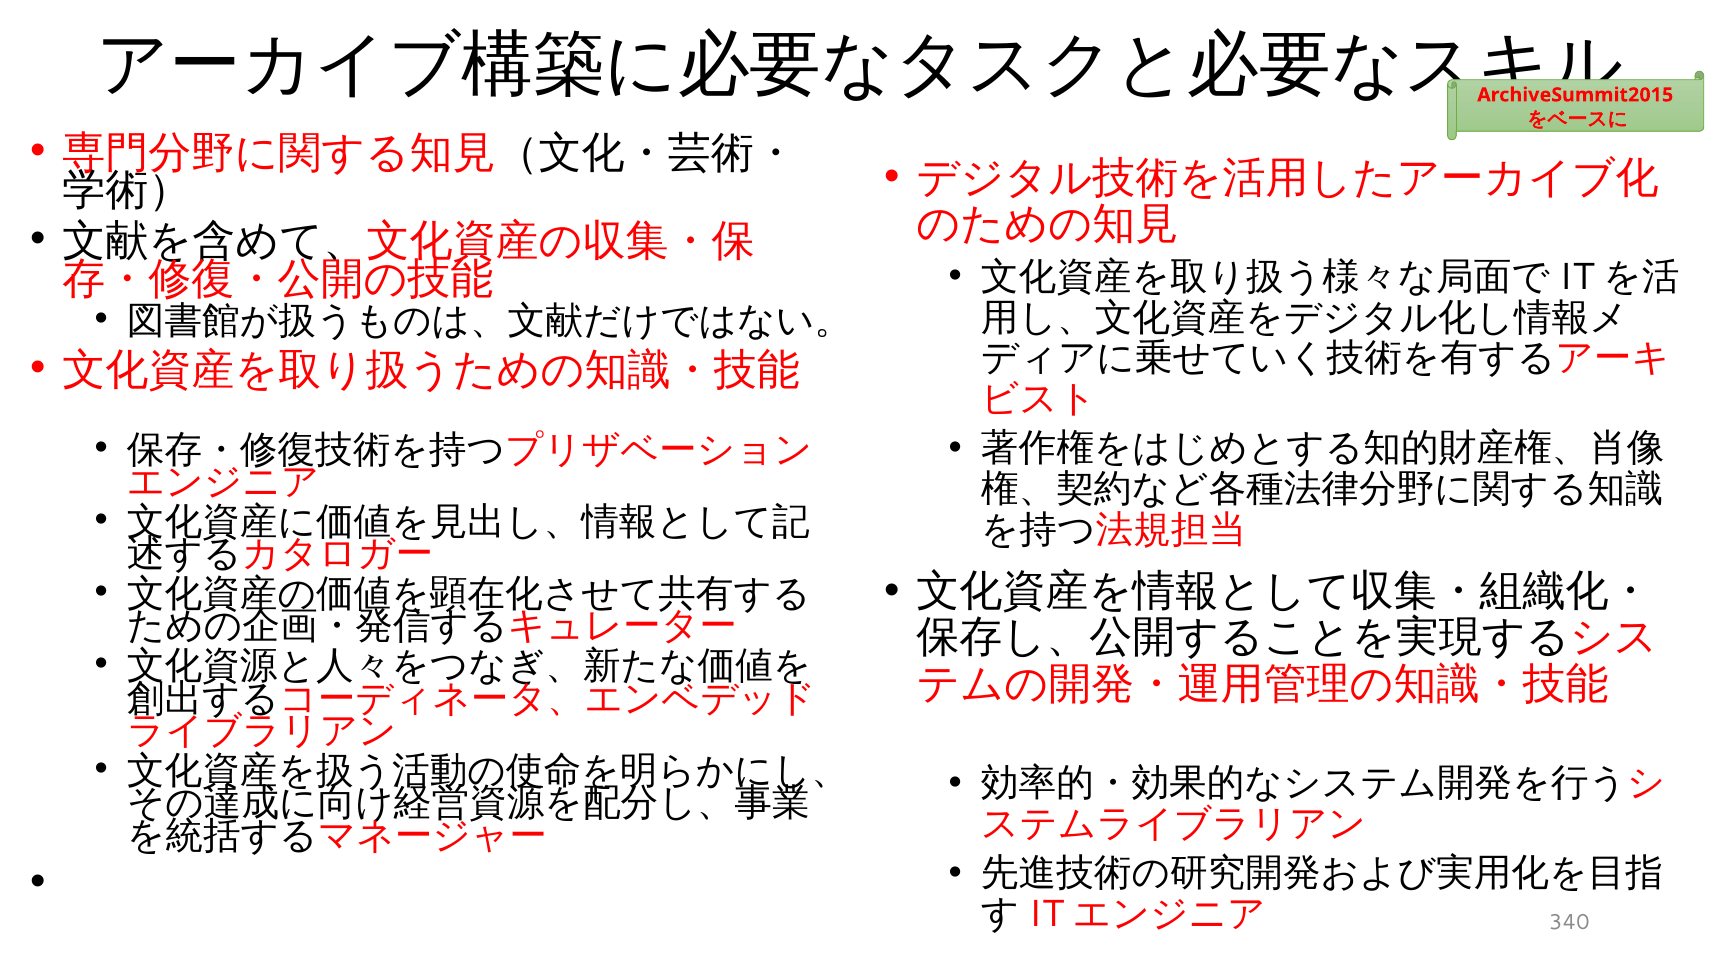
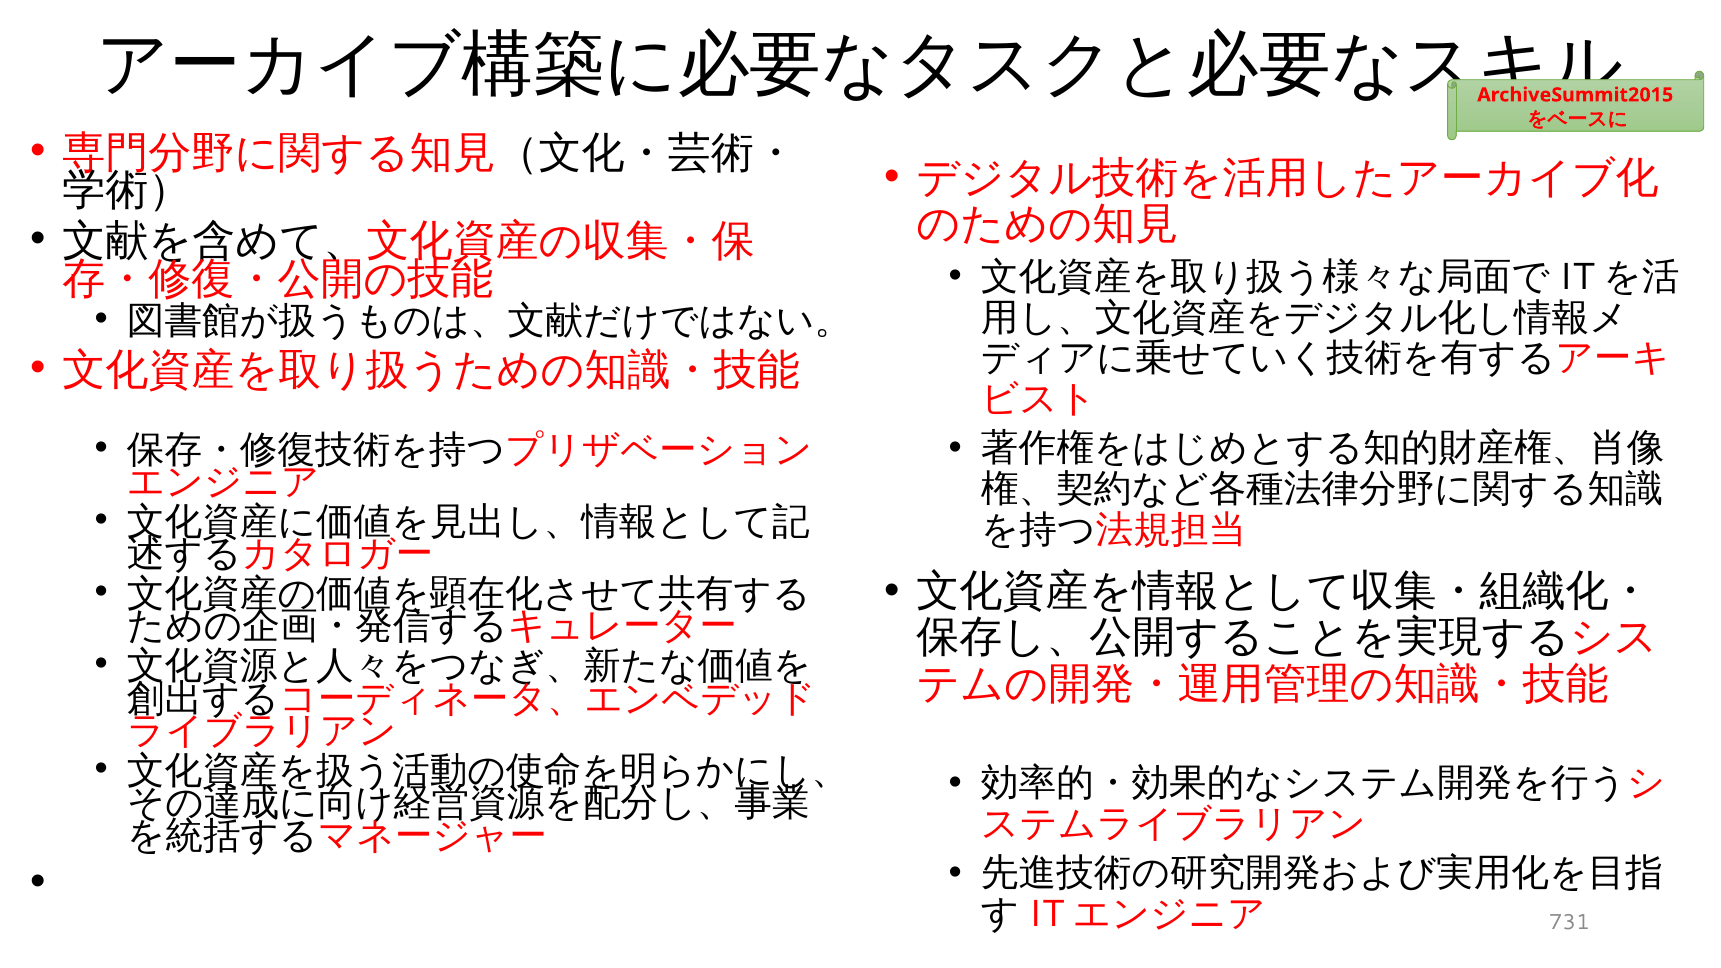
340: 340 -> 731 (1569, 922)
